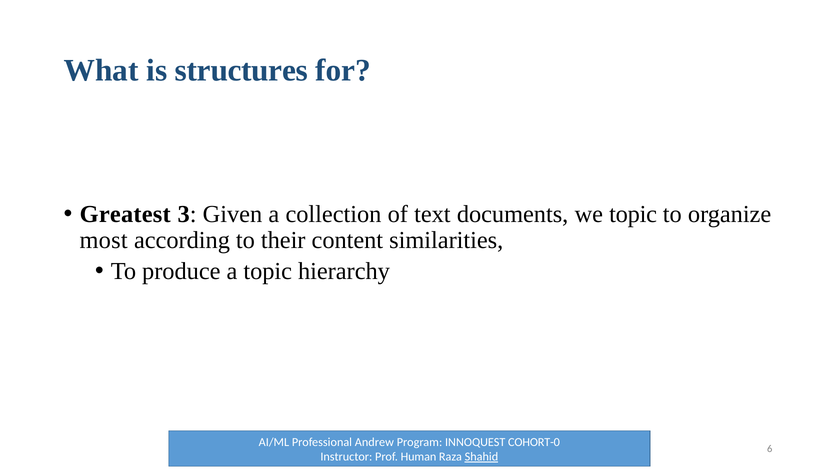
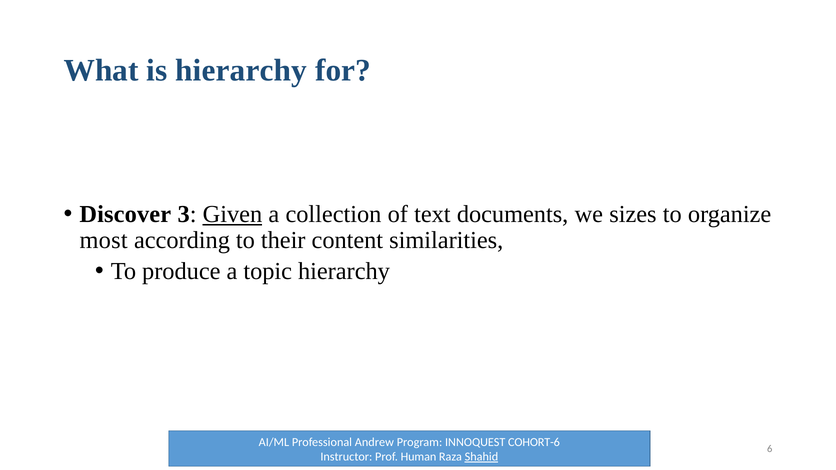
is structures: structures -> hierarchy (241, 70)
Greatest: Greatest -> Discover (125, 214)
Given underline: none -> present (232, 214)
we topic: topic -> sizes (633, 214)
COHORT-0: COHORT-0 -> COHORT-6 (534, 442)
